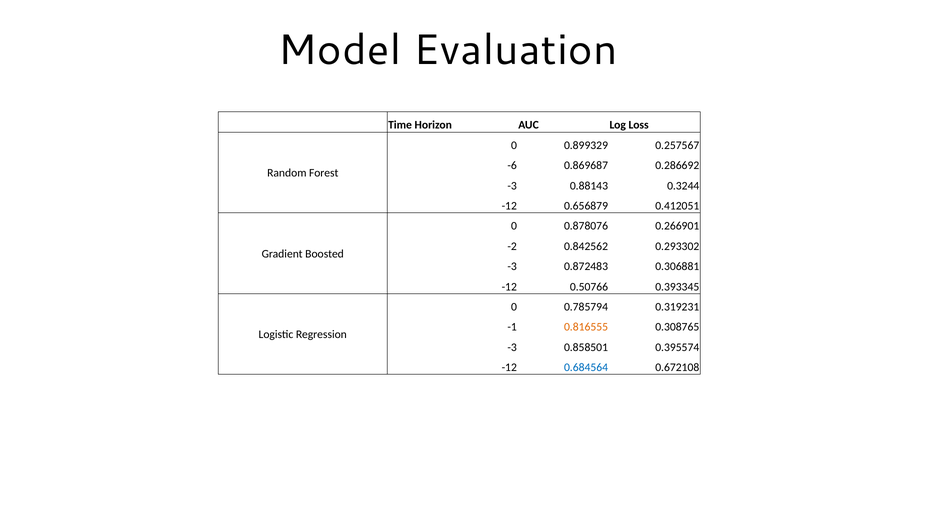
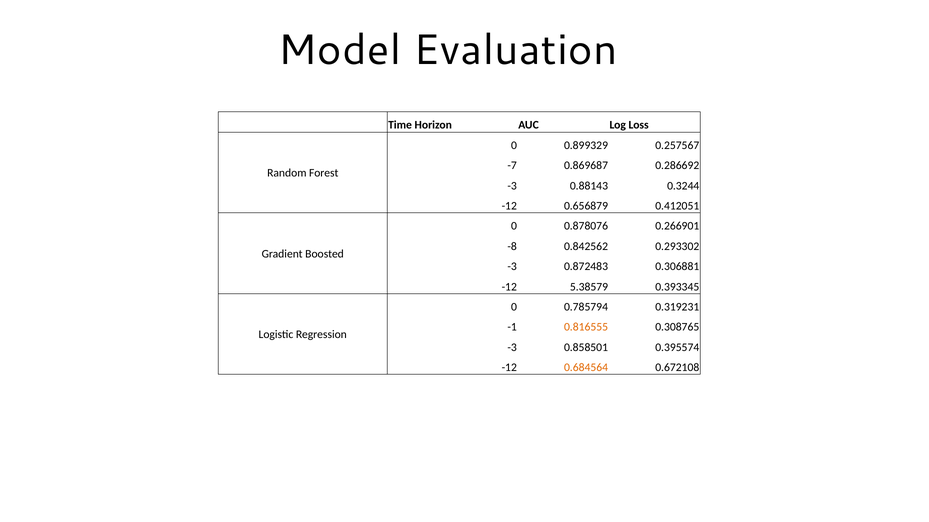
-6: -6 -> -7 (512, 166)
-2: -2 -> -8 (512, 247)
0.50766: 0.50766 -> 5.38579 (589, 287)
0.684564 colour: blue -> orange (586, 368)
